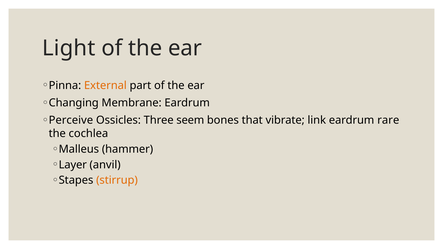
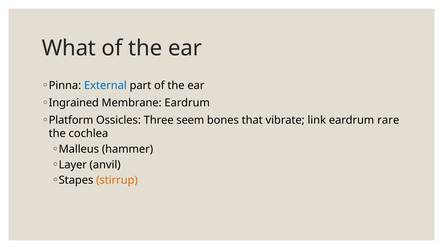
Light: Light -> What (69, 48)
External colour: orange -> blue (105, 86)
Changing: Changing -> Ingrained (74, 103)
Perceive: Perceive -> Platform (71, 120)
